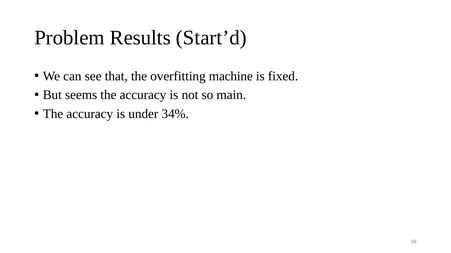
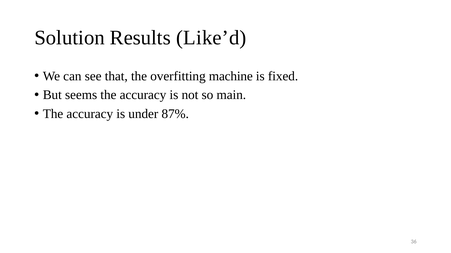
Problem: Problem -> Solution (70, 38)
Start’d: Start’d -> Like’d (211, 38)
34%: 34% -> 87% (175, 114)
